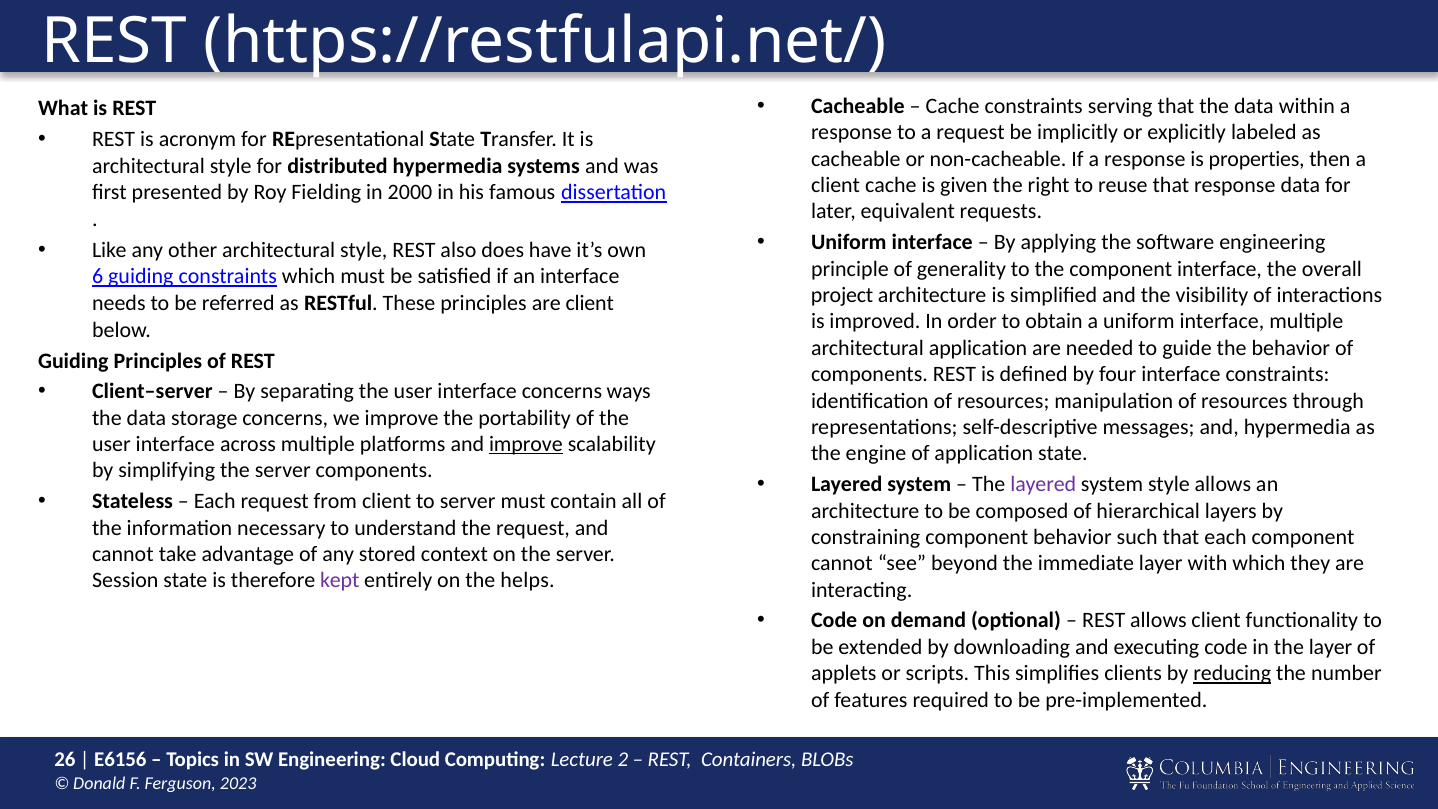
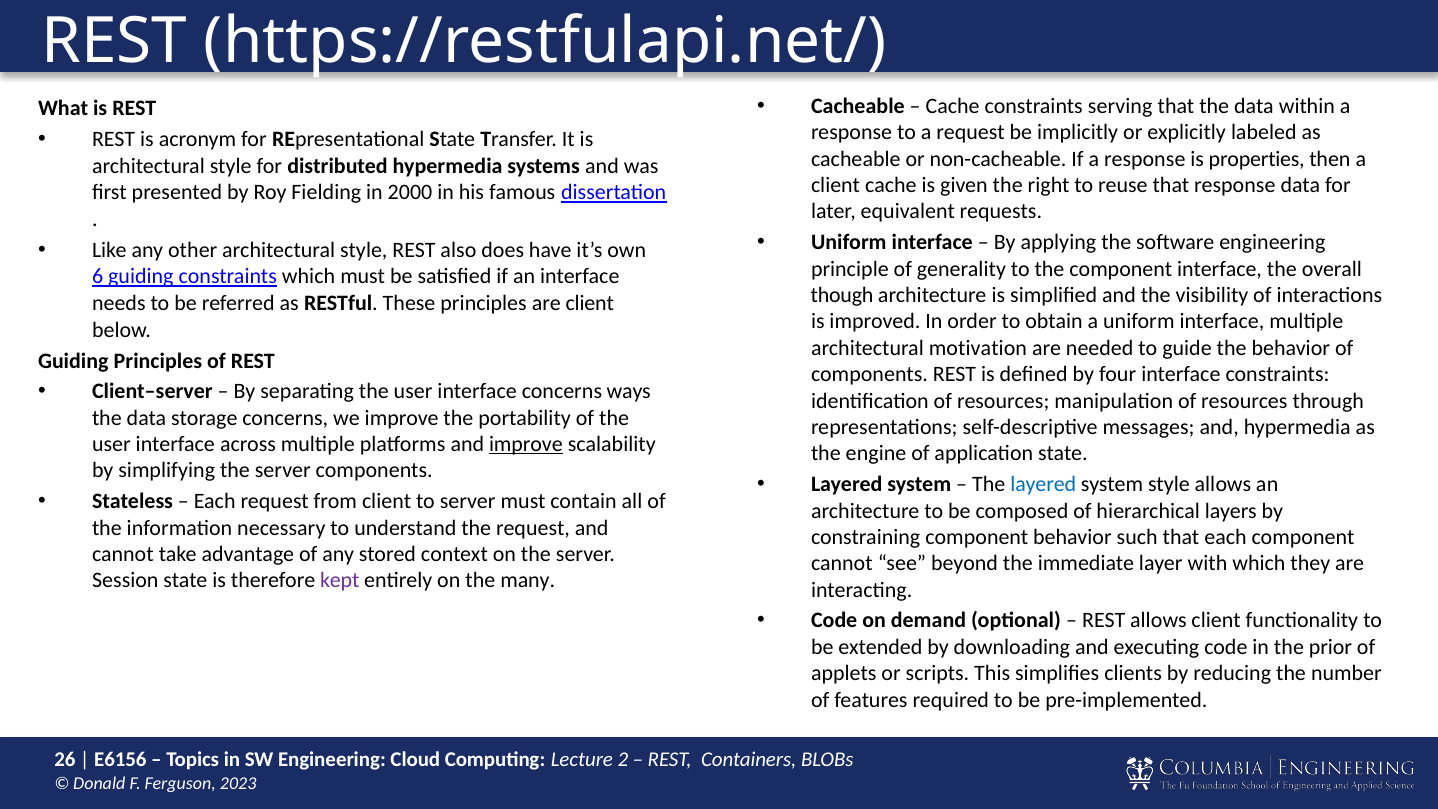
project: project -> though (842, 295)
architectural application: application -> motivation (978, 348)
layered colour: purple -> blue (1043, 484)
helps: helps -> many (528, 581)
the layer: layer -> prior (1330, 647)
reducing underline: present -> none (1232, 673)
